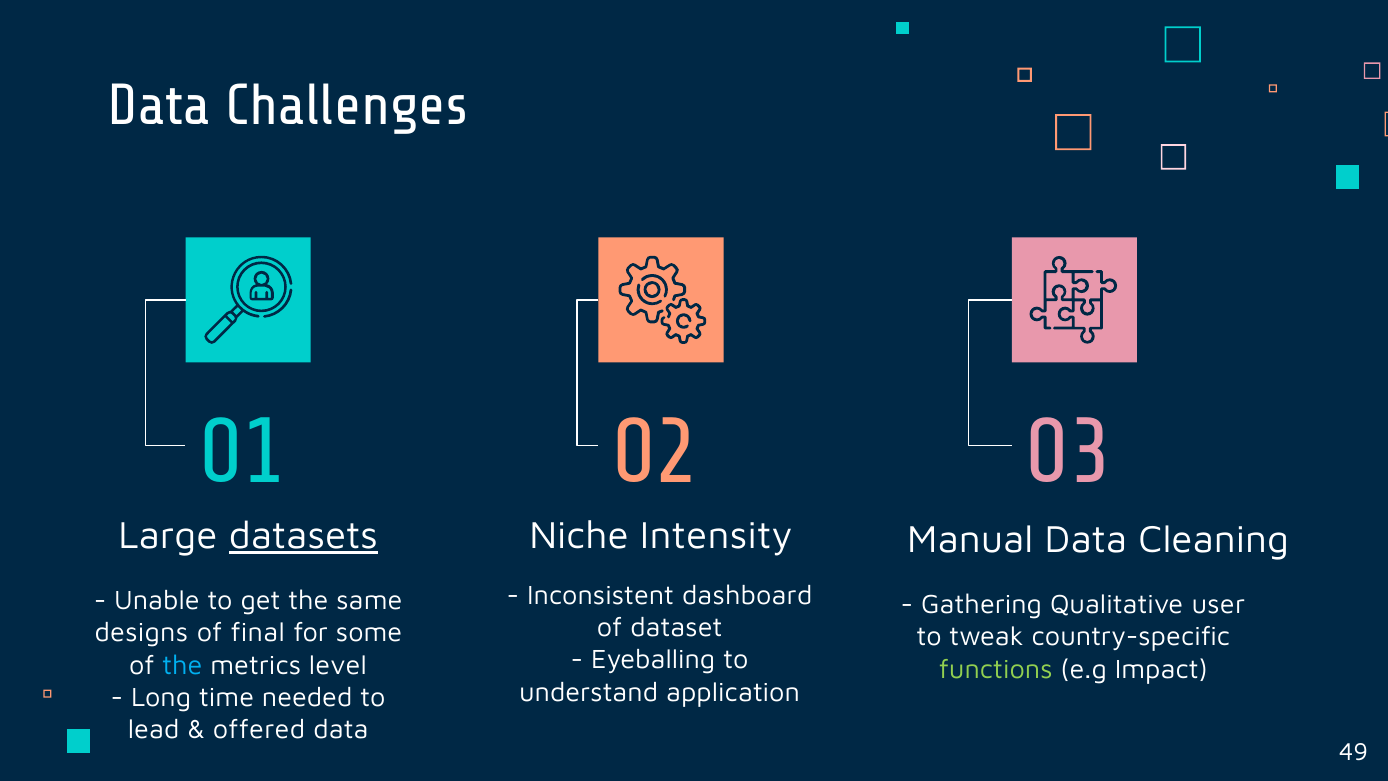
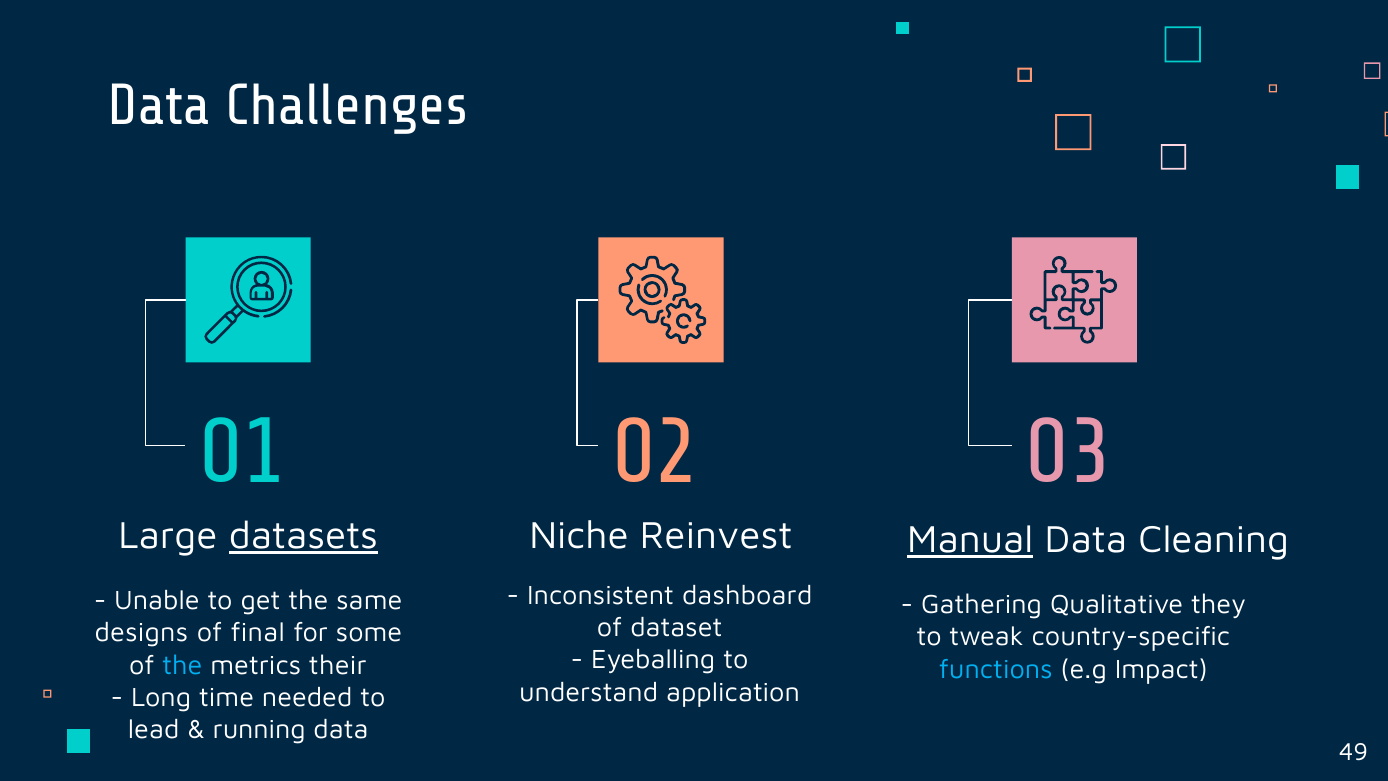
Intensity: Intensity -> Reinvest (716, 536)
Manual underline: none -> present (970, 540)
user: user -> they (1218, 604)
level: level -> their (338, 665)
functions colour: light green -> light blue (996, 669)
offered: offered -> running (259, 730)
